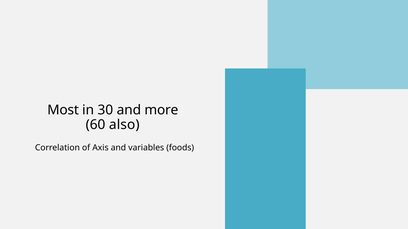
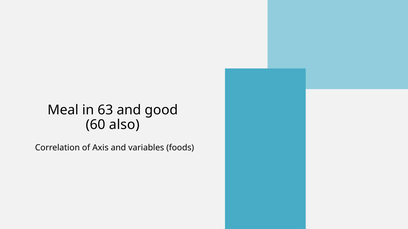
Most: Most -> Meal (63, 110)
30: 30 -> 63 (105, 110)
more: more -> good (161, 110)
